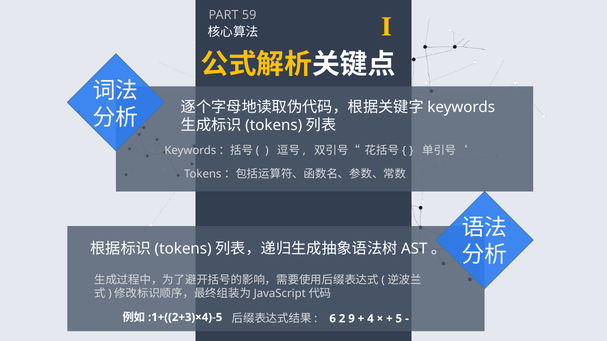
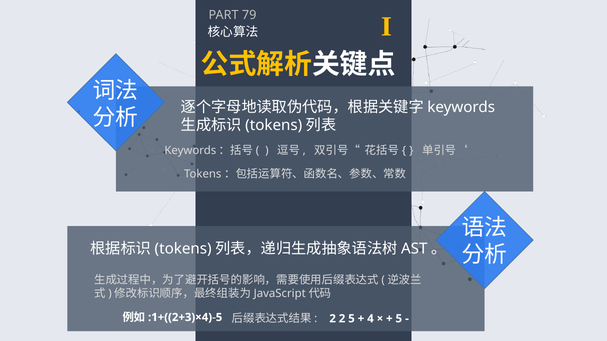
59: 59 -> 79 (249, 15)
6: 6 -> 2 (333, 319)
2 9: 9 -> 5 (352, 319)
